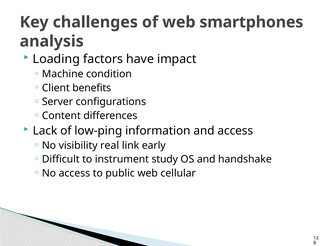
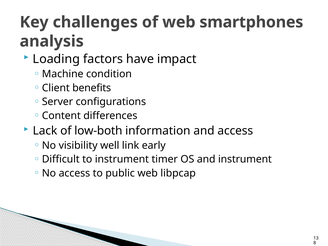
low-ping: low-ping -> low-both (98, 131)
real: real -> well (110, 145)
study: study -> timer (165, 159)
and handshake: handshake -> instrument (245, 159)
cellular: cellular -> libpcap (178, 173)
